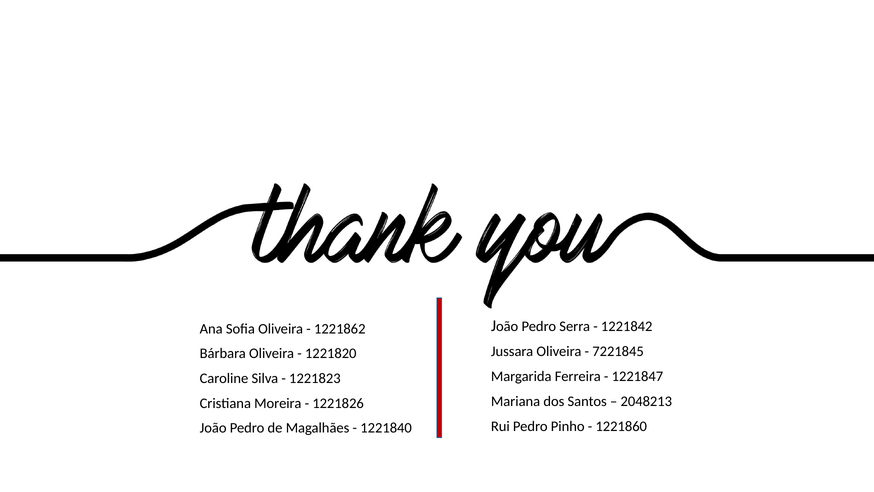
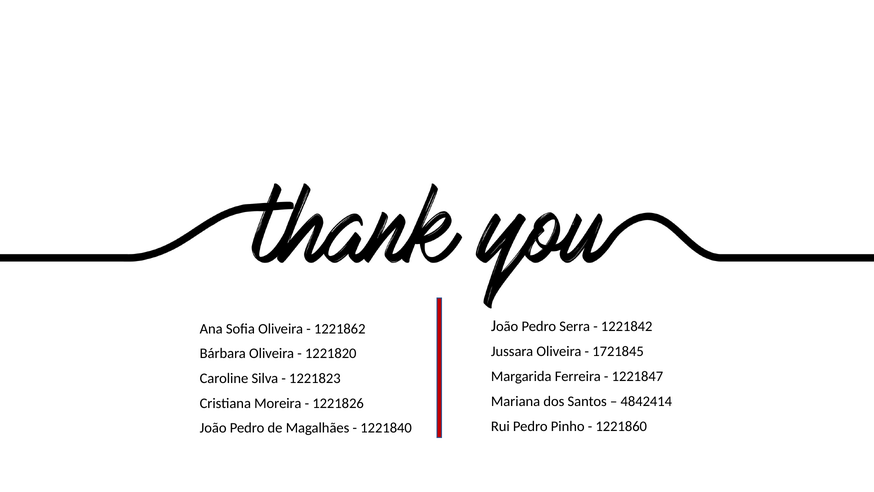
7221845: 7221845 -> 1721845 (618, 351)
2048213: 2048213 -> 4842414 (646, 401)
